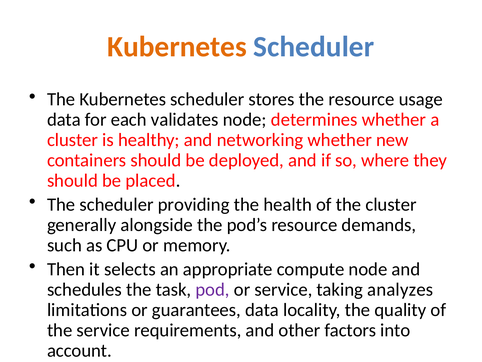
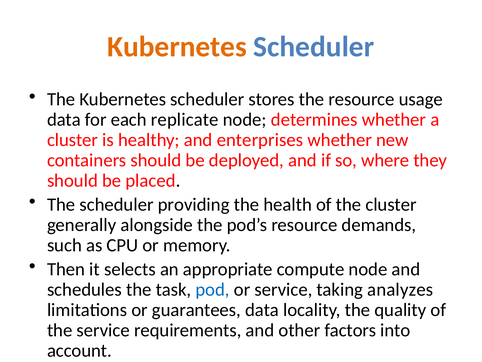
validates: validates -> replicate (185, 120)
networking: networking -> enterprises (260, 140)
pod colour: purple -> blue (213, 289)
